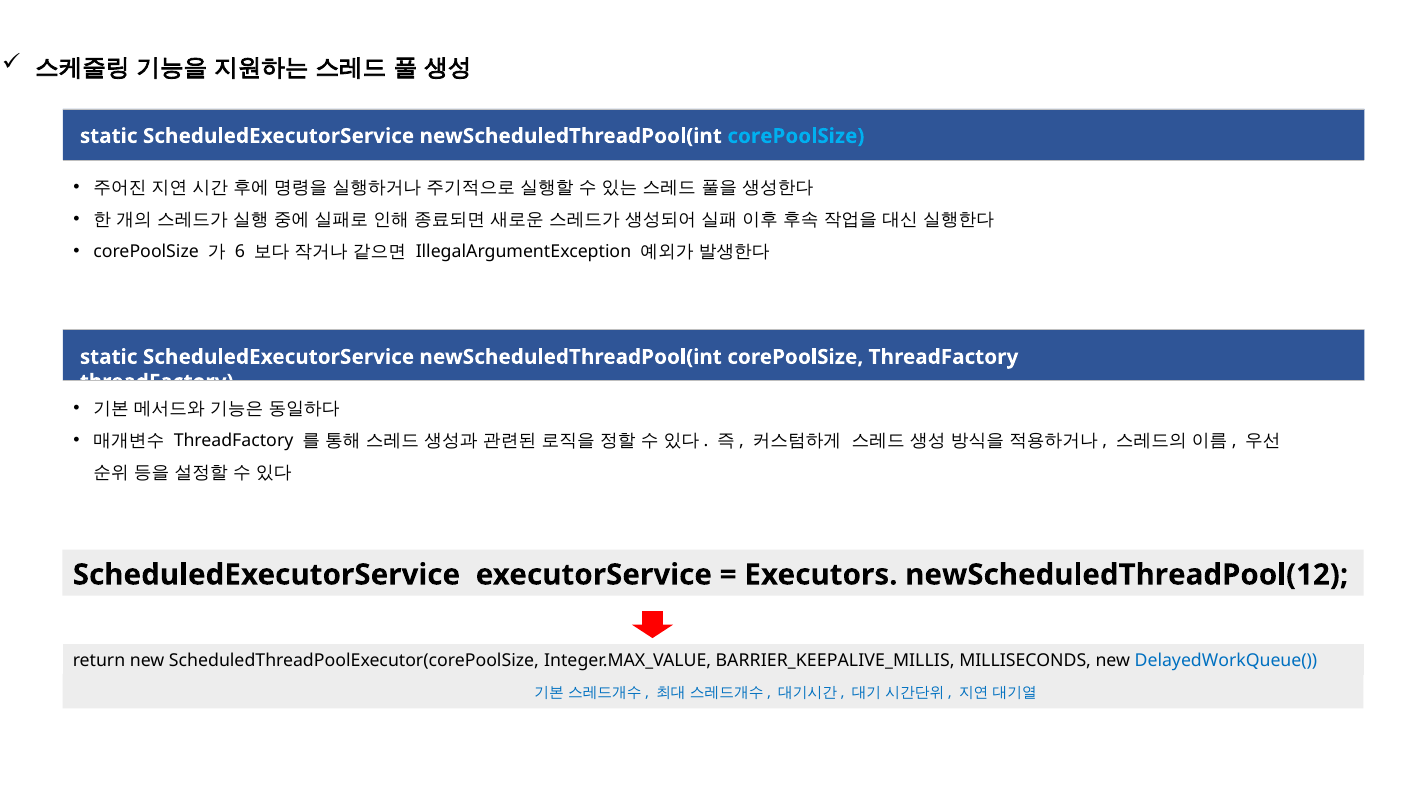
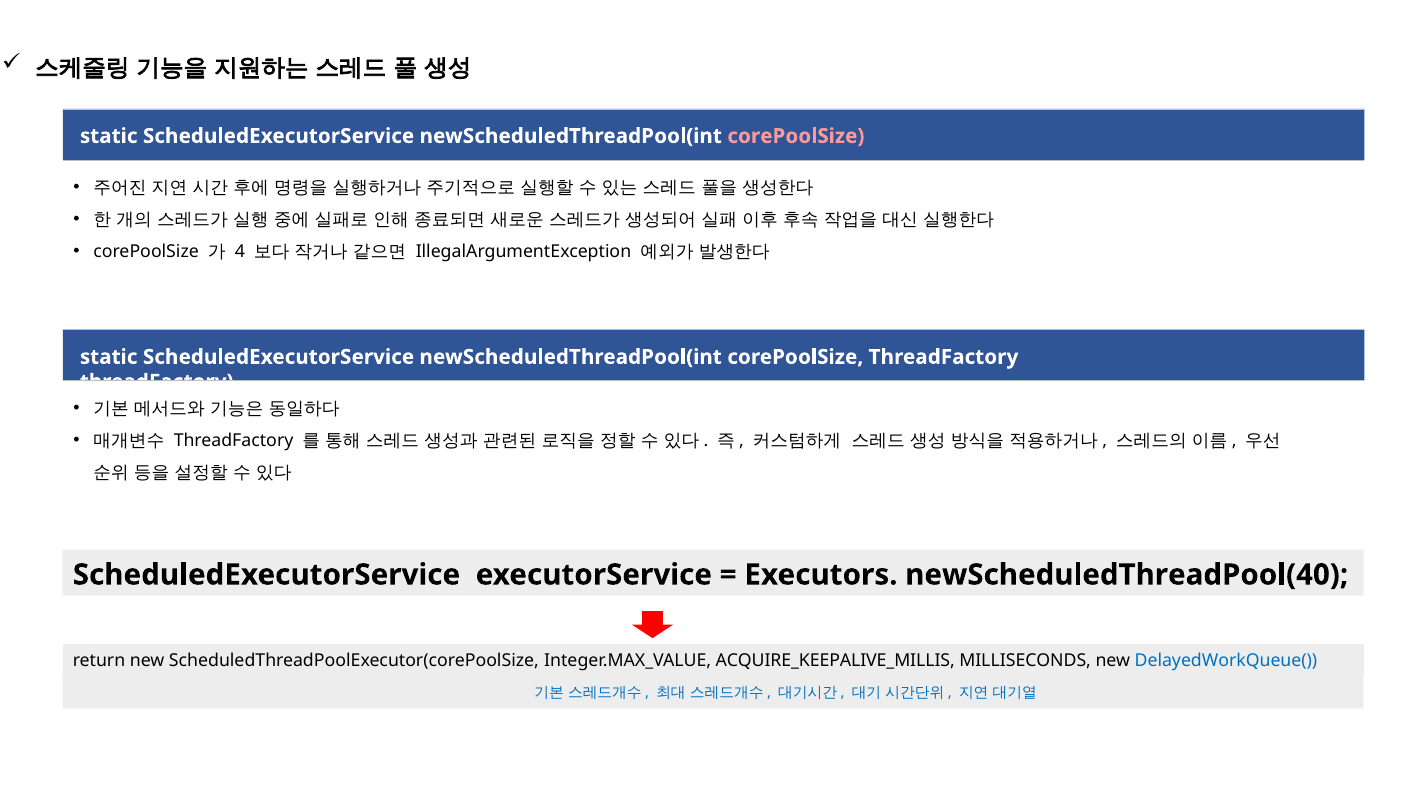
corePoolSize colour: light blue -> pink (796, 136)
6: 6 -> 4 (240, 252)
newScheduledThreadPool(12: newScheduledThreadPool(12 -> newScheduledThreadPool(40 (1127, 575)
BARRIER_KEEPALIVE_MILLIS: BARRIER_KEEPALIVE_MILLIS -> ACQUIRE_KEEPALIVE_MILLIS (835, 661)
